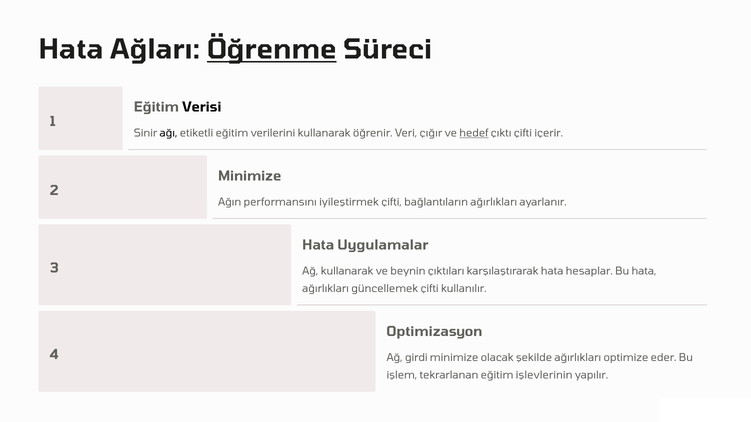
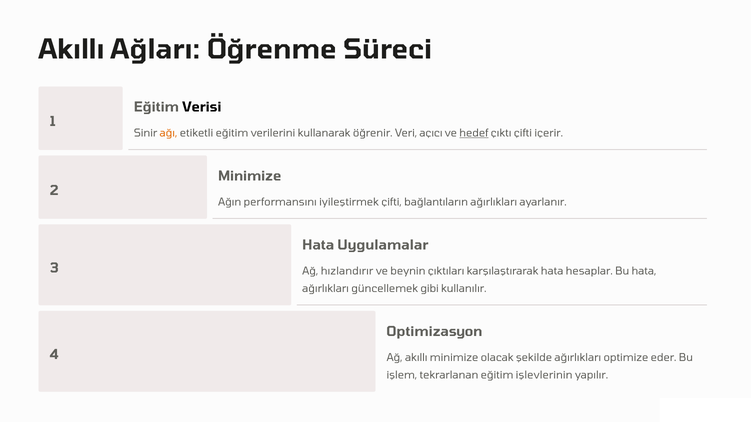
Hata: Hata -> Akıllı (71, 50)
Öğrenme underline: present -> none (272, 50)
ağı colour: black -> orange (169, 133)
çığır: çığır -> açıcı (431, 133)
Ağ kullanarak: kullanarak -> hızlandırır (347, 271)
güncellemek çifti: çifti -> gibi (430, 289)
Ağ girdi: girdi -> akıllı (416, 358)
